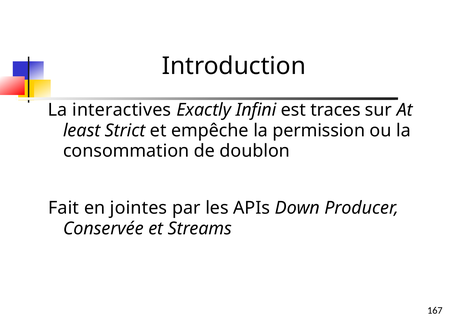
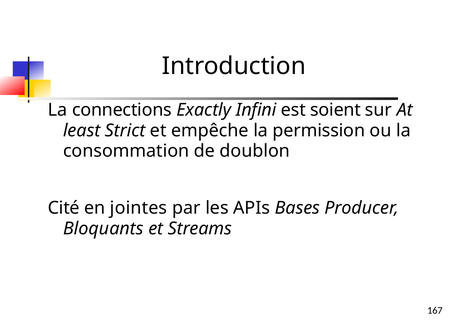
interactives: interactives -> connections (122, 110)
traces: traces -> soient (336, 110)
Fait: Fait -> Cité (64, 208)
Down: Down -> Bases (297, 208)
Conservée: Conservée -> Bloquants (103, 229)
